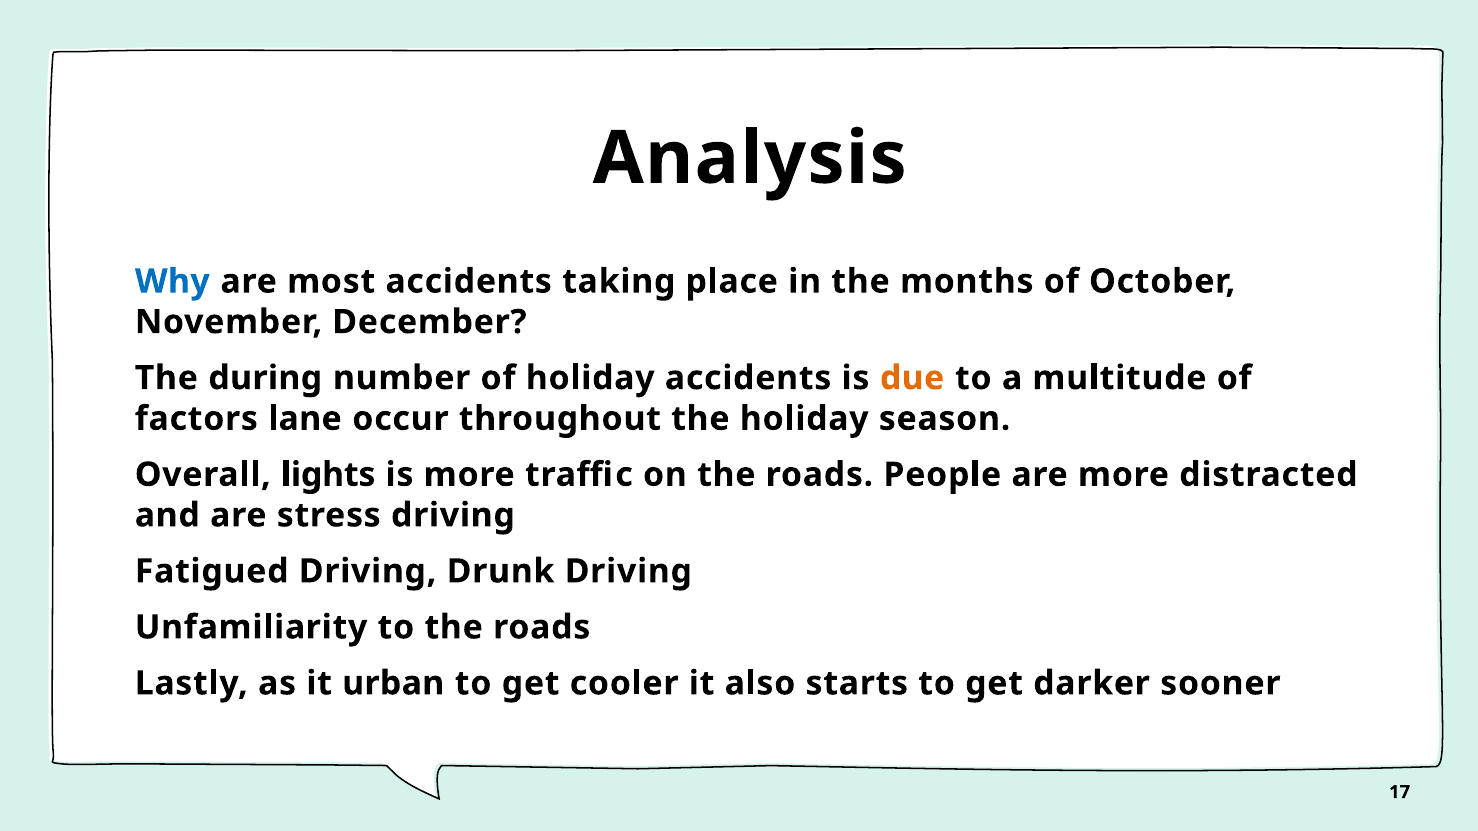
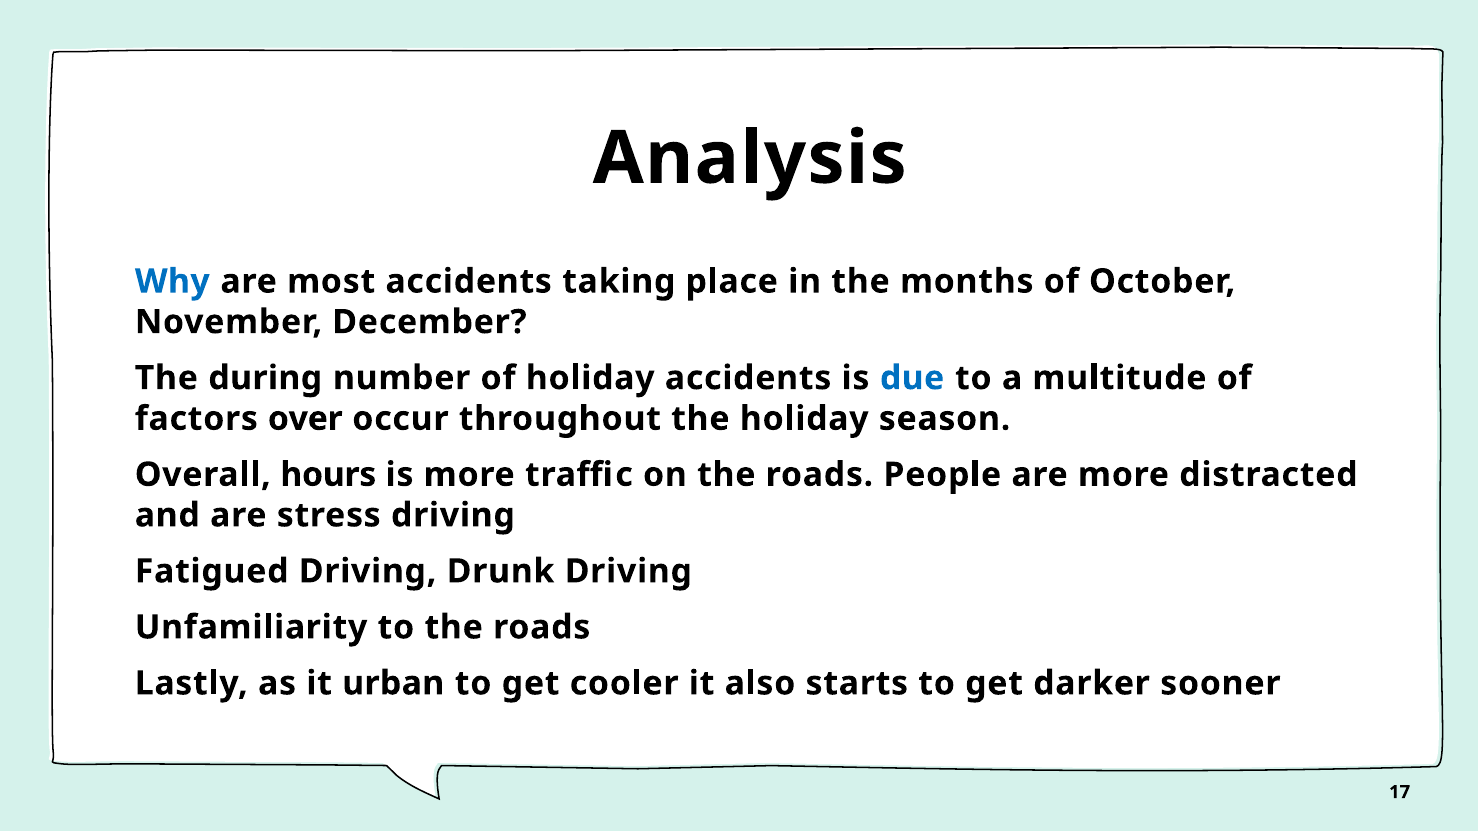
due colour: orange -> blue (912, 378)
lane: lane -> over (305, 419)
lights: lights -> hours (328, 475)
